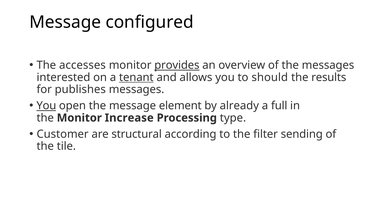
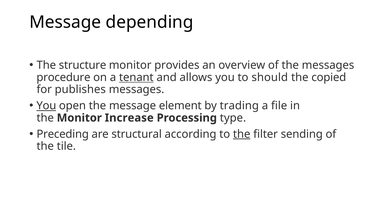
configured: configured -> depending (150, 22)
accesses: accesses -> structure (83, 65)
provides underline: present -> none (177, 65)
interested: interested -> procedure (63, 77)
results: results -> copied (329, 77)
already: already -> trading (239, 105)
full: full -> file (279, 105)
Customer: Customer -> Preceding (63, 134)
the underline: none -> present (242, 134)
